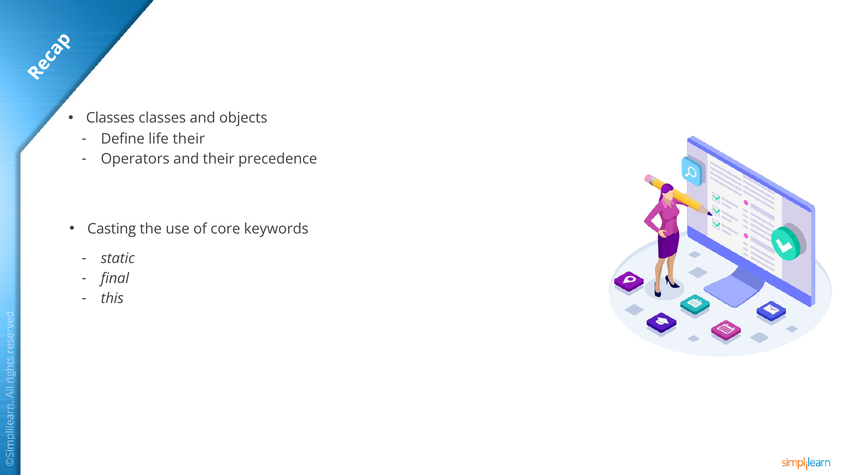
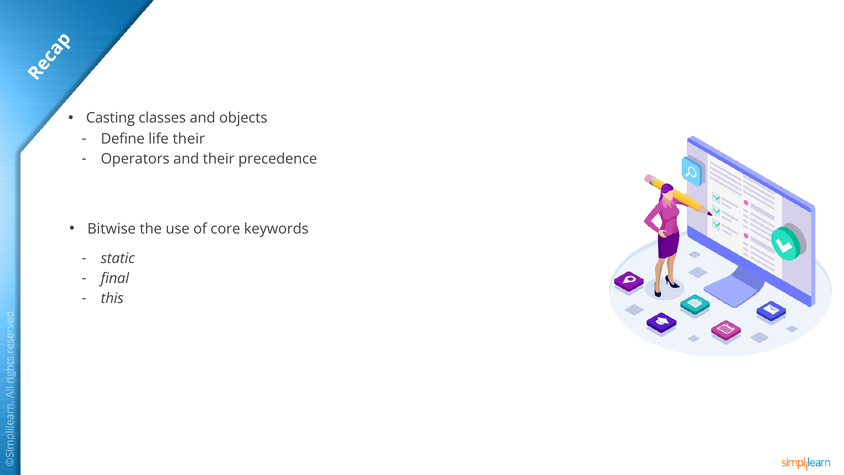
Classes: Classes -> Casting (110, 118)
Casting: Casting -> Bitwise (112, 229)
